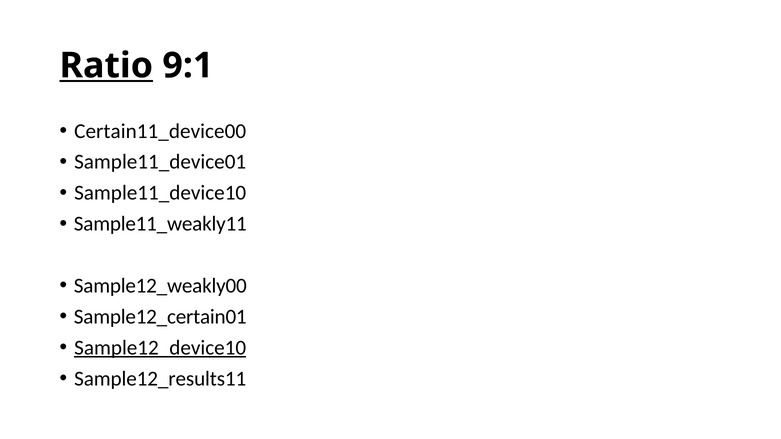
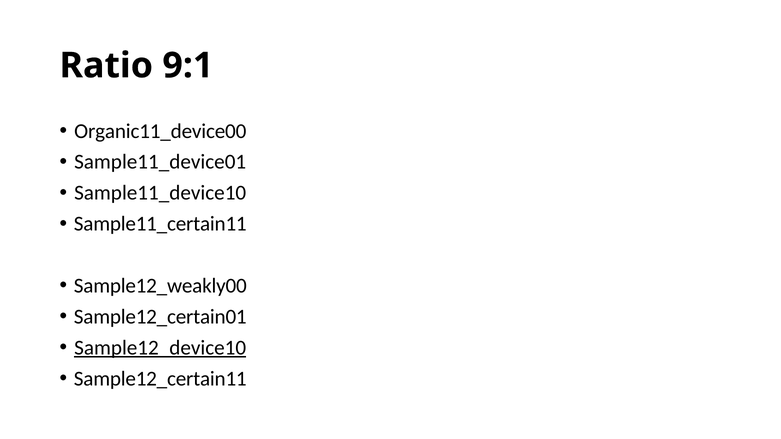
Ratio underline: present -> none (106, 66)
Certain11_device00: Certain11_device00 -> Organic11_device00 (160, 131)
Sample11_weakly11: Sample11_weakly11 -> Sample11_certain11 (160, 224)
Sample12_results11: Sample12_results11 -> Sample12_certain11 (160, 379)
